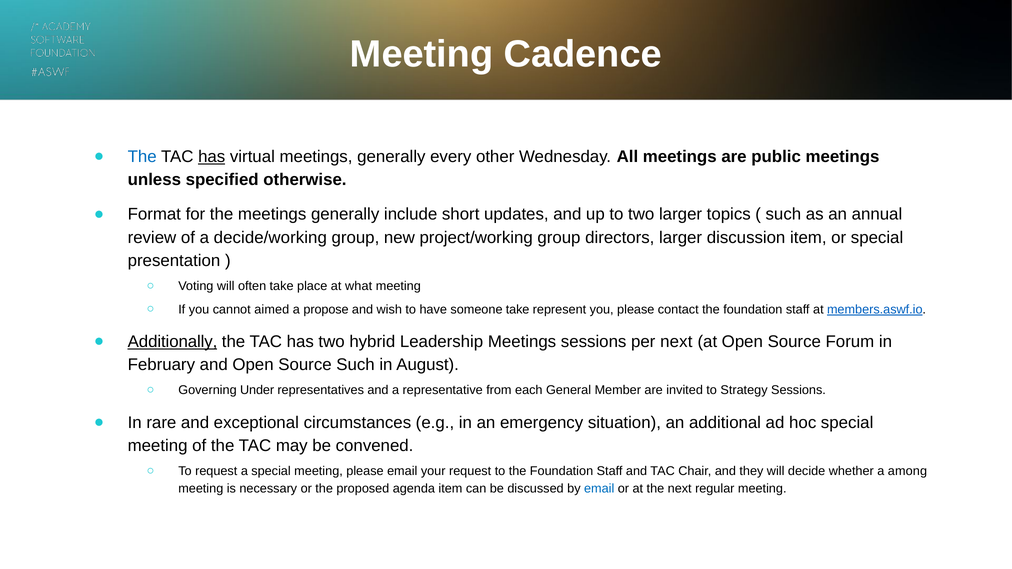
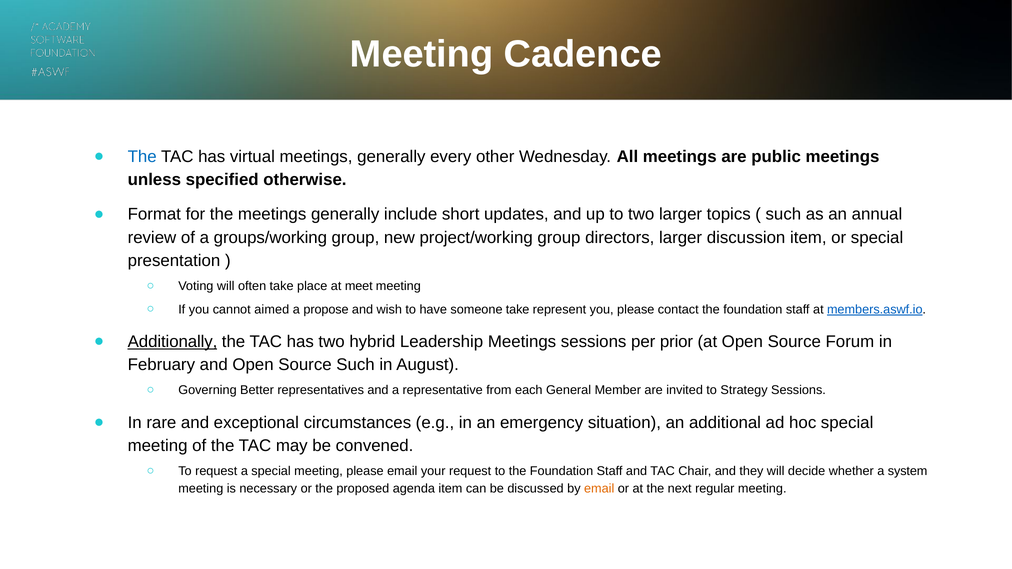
has underline: present -> none (212, 157)
decide/working: decide/working -> groups/working (270, 238)
what: what -> meet (359, 286)
per next: next -> prior (677, 342)
Under: Under -> Better (257, 390)
among: among -> system (908, 471)
email colour: blue -> orange (599, 489)
